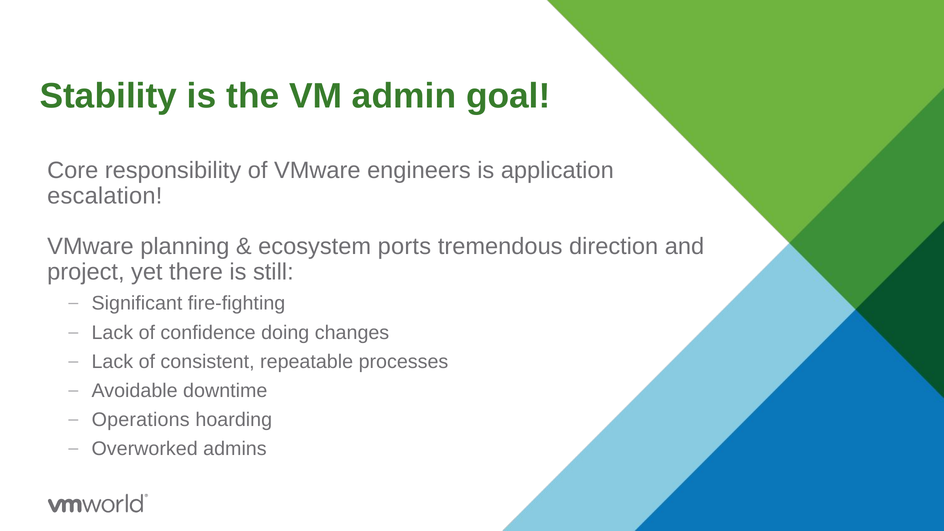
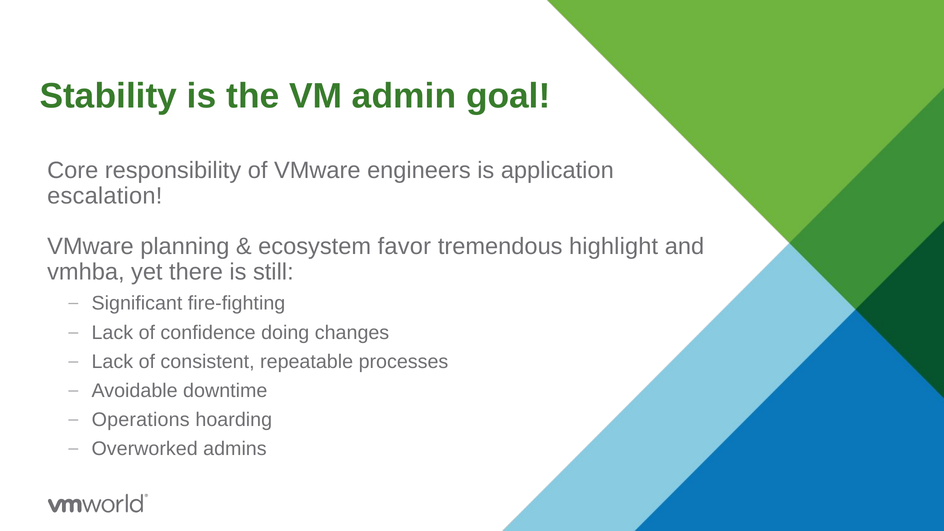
ports: ports -> favor (404, 247)
direction: direction -> highlight (614, 247)
project: project -> vmhba (86, 272)
